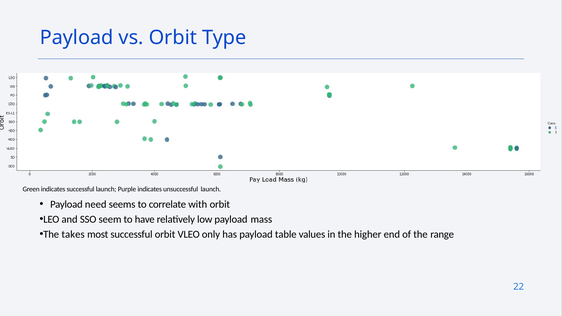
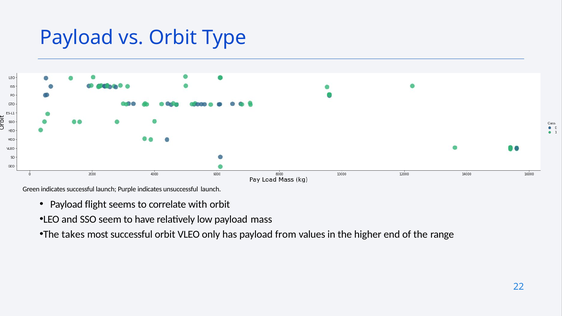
need: need -> flight (96, 204)
table: table -> from (286, 234)
